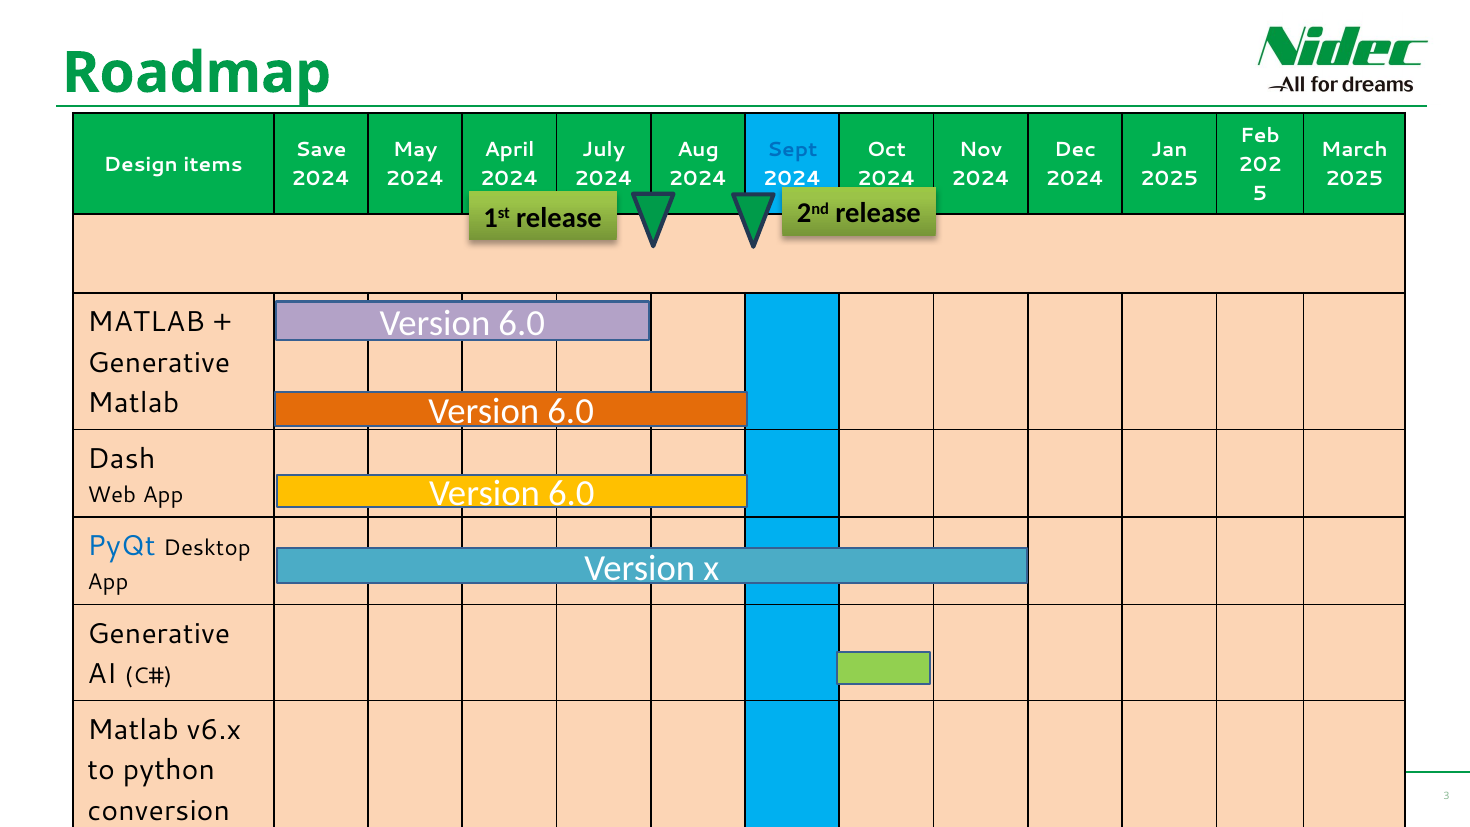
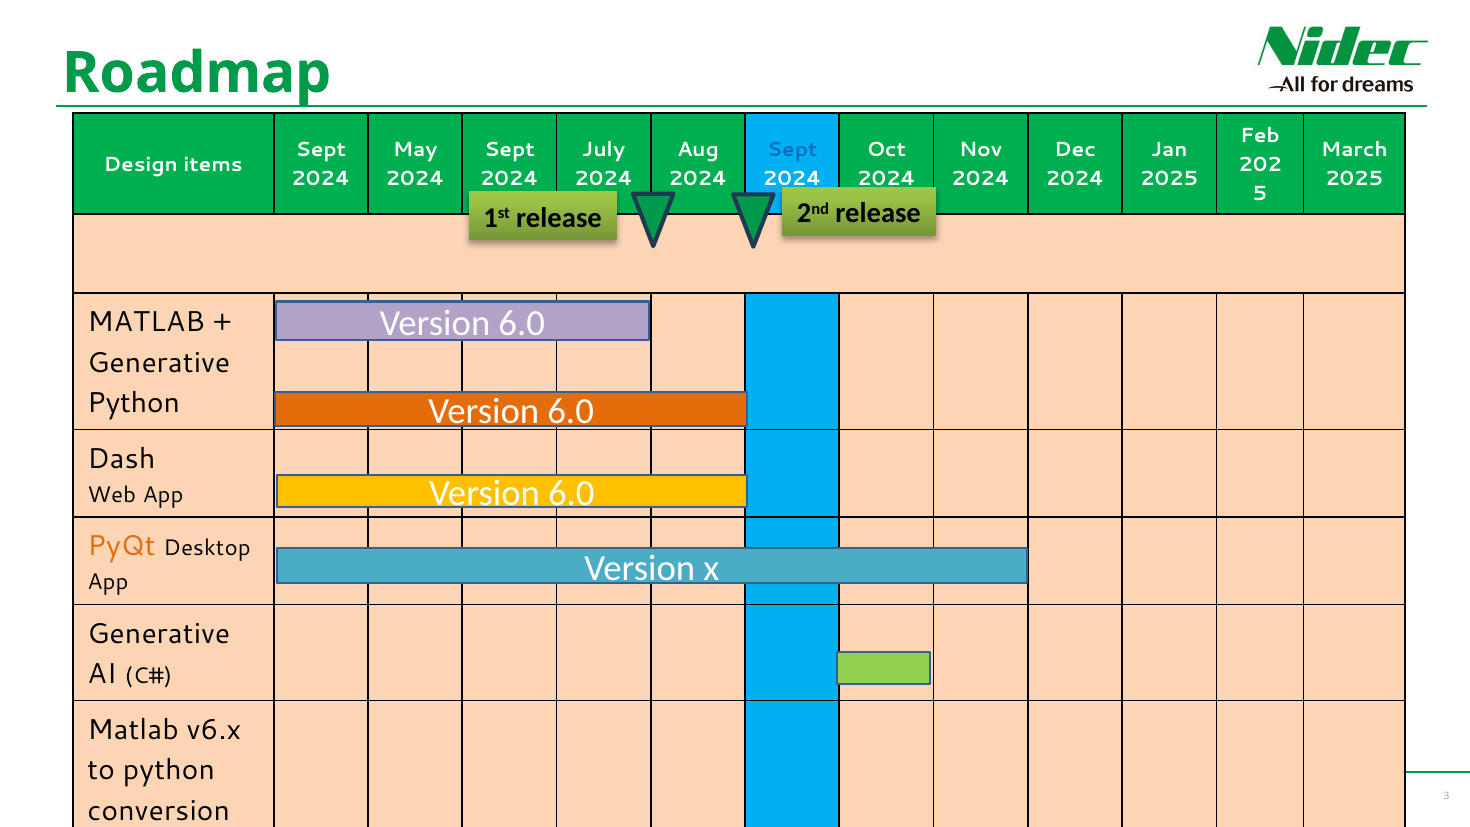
Save: Save -> Sept (321, 150)
April: April -> Sept (510, 150)
Matlab: Matlab -> Python (134, 403)
PyQt colour: blue -> orange (122, 546)
